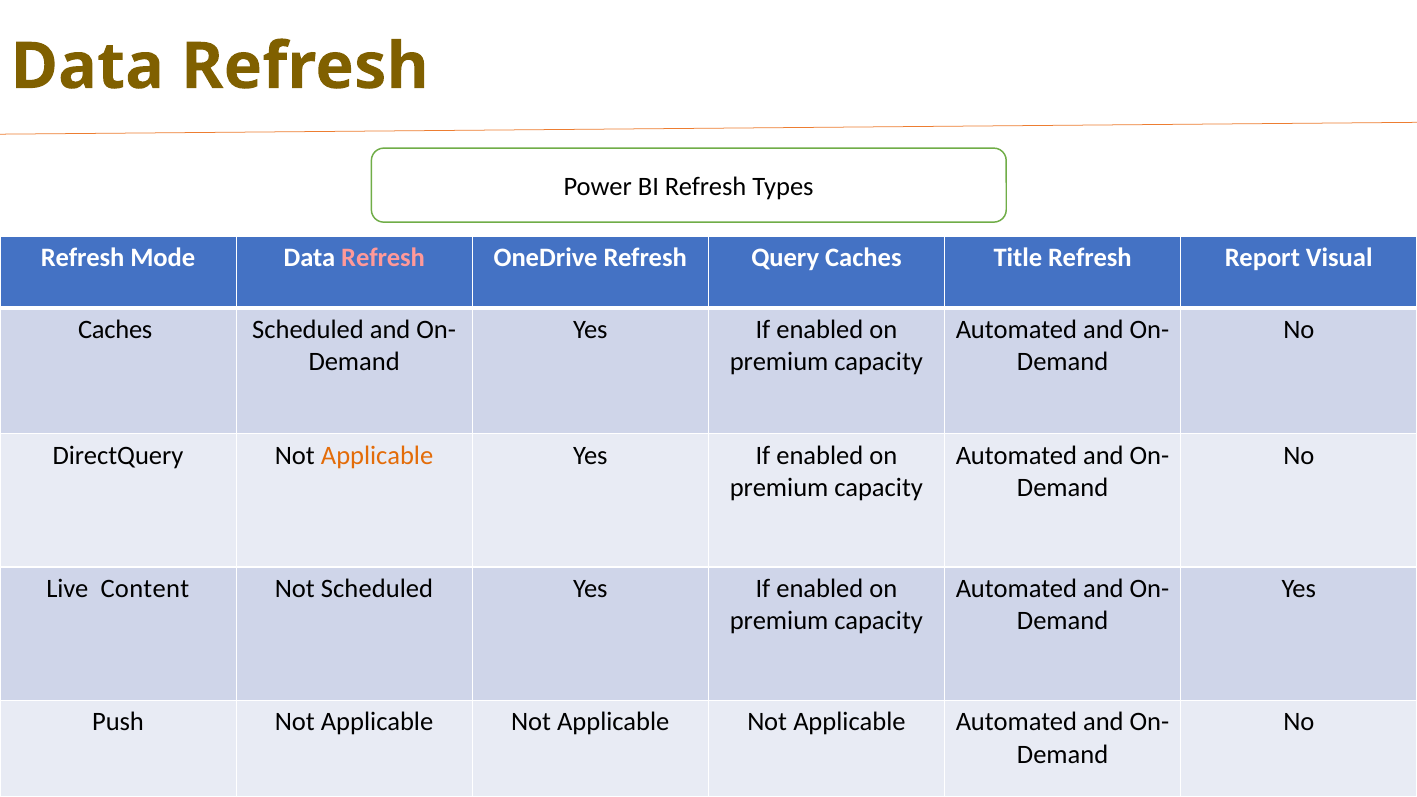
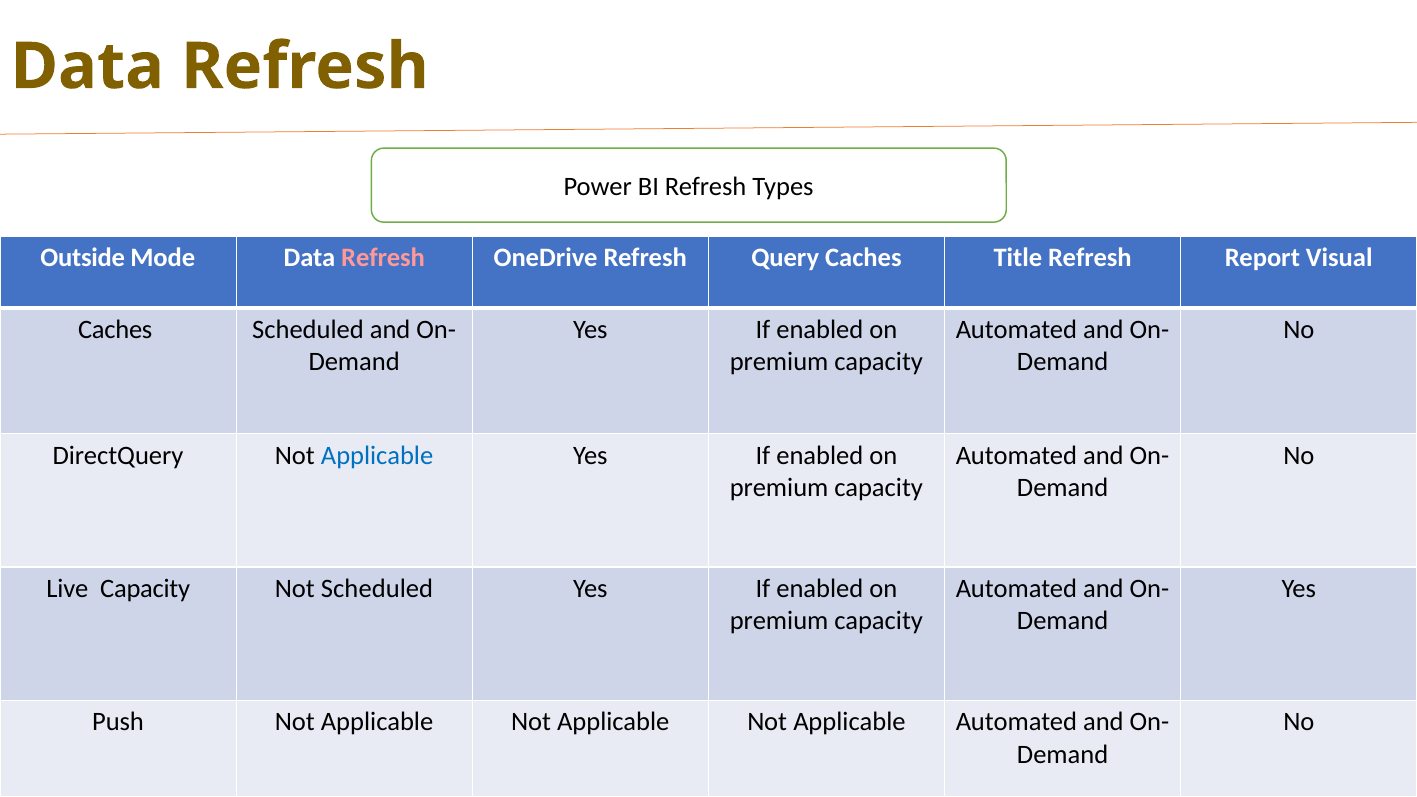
Refresh: Refresh -> Outside (83, 258)
Applicable colour: orange -> blue (377, 455)
Live Content: Content -> Capacity (145, 589)
